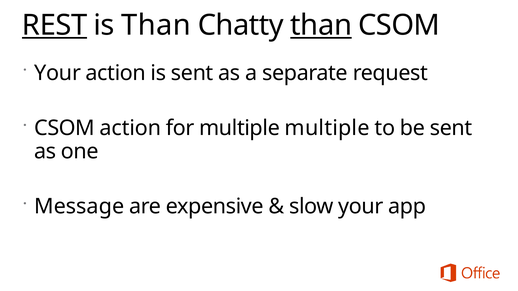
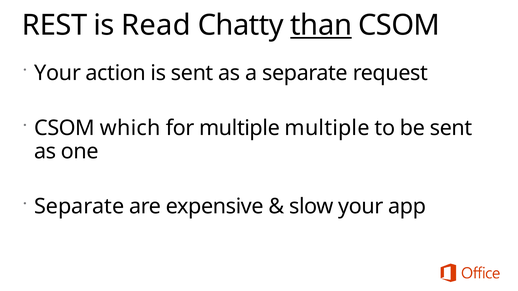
REST underline: present -> none (55, 25)
is Than: Than -> Read (156, 25)
CSOM action: action -> which (130, 128)
Message: Message -> Separate (79, 207)
